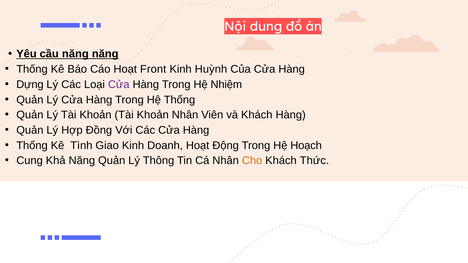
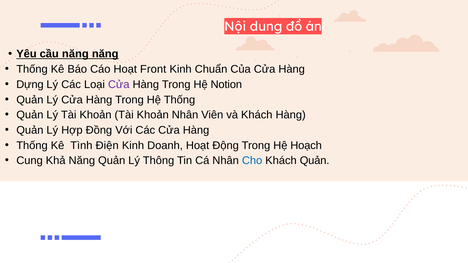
Huỳnh: Huỳnh -> Chuẩn (211, 69)
Nhiệm: Nhiệm -> Notion (226, 85)
Giao: Giao -> Điện (107, 146)
Cho colour: orange -> blue (252, 161)
Khách Thức: Thức -> Quản (315, 161)
